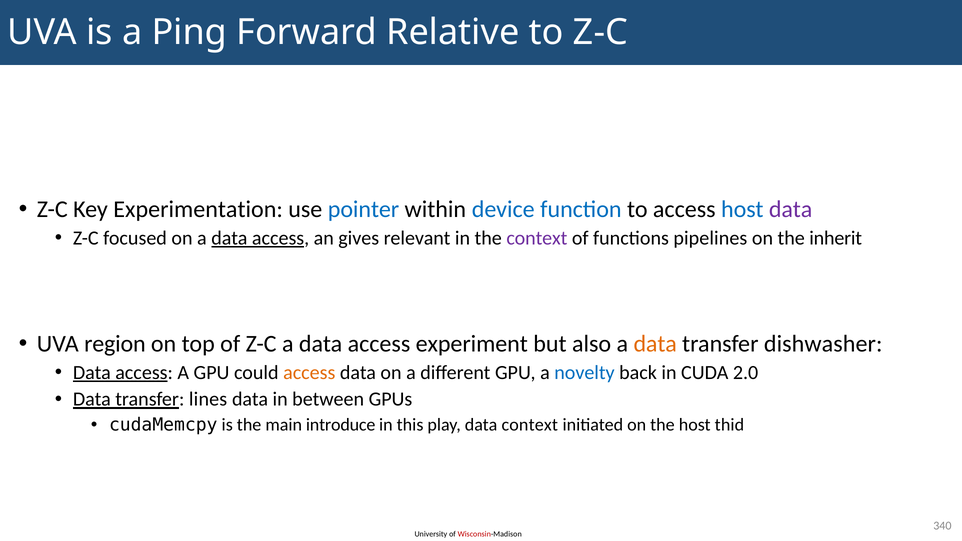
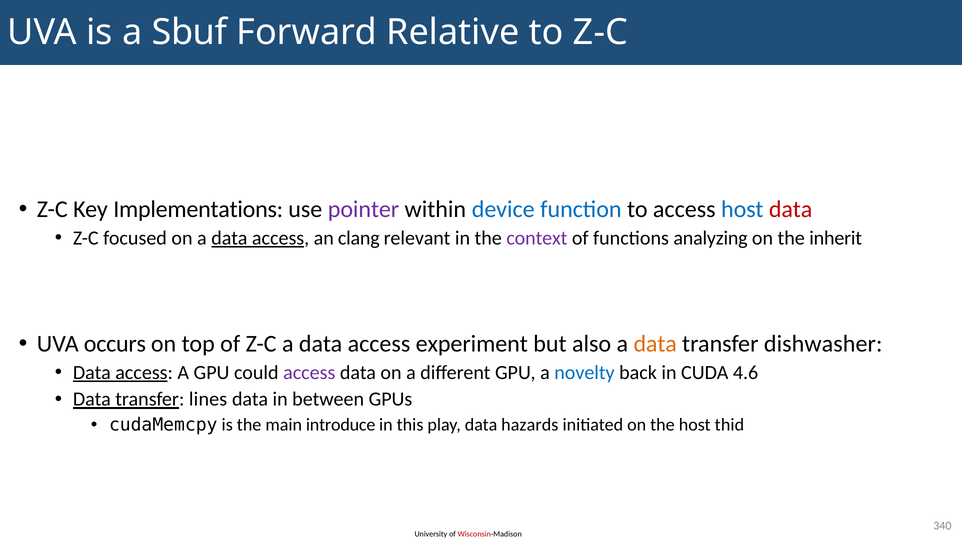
Ping: Ping -> Sbuf (190, 32)
Experimentation: Experimentation -> Implementations (198, 209)
pointer colour: blue -> purple (364, 209)
data colour: purple -> red (791, 209)
gives: gives -> clang (359, 238)
pipelines: pipelines -> analyzing (711, 238)
region: region -> occurs (115, 344)
access colour: orange -> purple (309, 373)
2.0: 2.0 -> 4.6 (746, 373)
data context: context -> hazards (530, 425)
